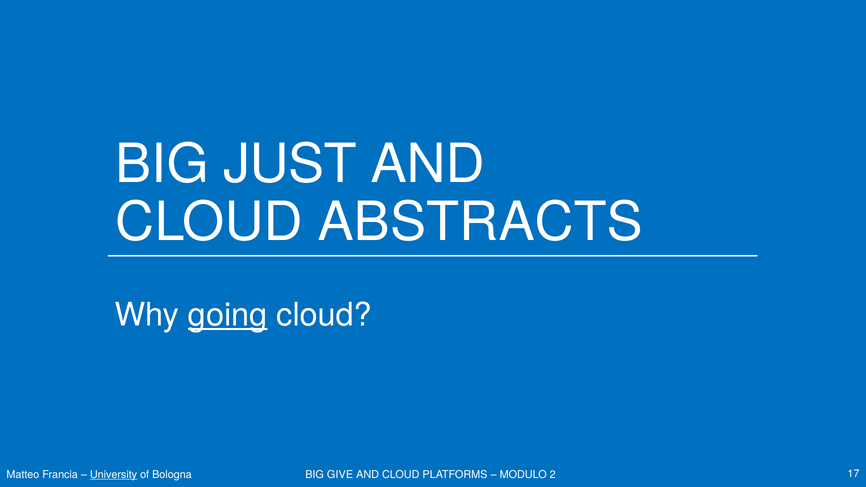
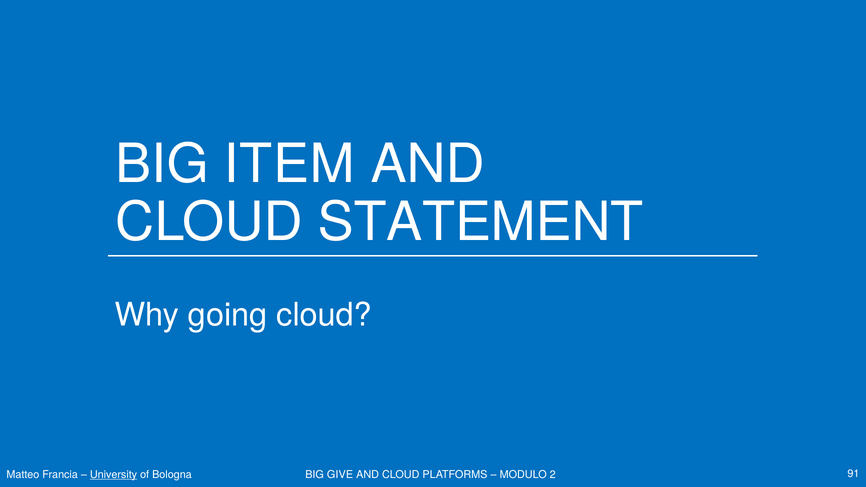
JUST: JUST -> ITEM (289, 164)
ABSTRACTS: ABSTRACTS -> STATEMENT (481, 223)
going underline: present -> none (228, 315)
17: 17 -> 91 (853, 474)
